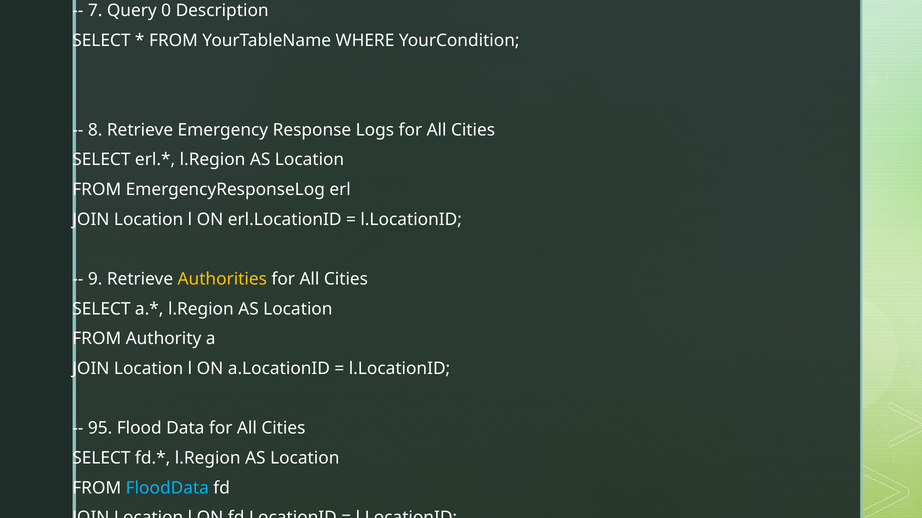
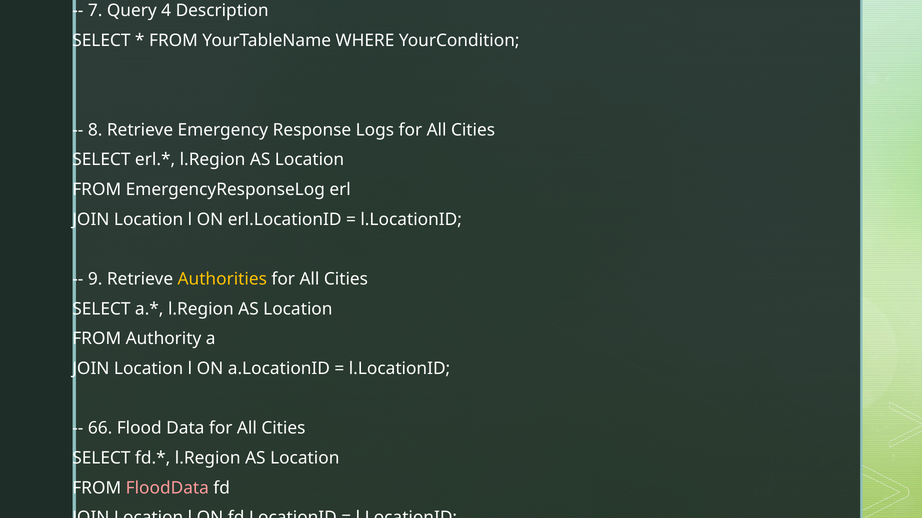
0: 0 -> 4 (166, 11)
95: 95 -> 66 (100, 429)
FloodData colour: light blue -> pink (167, 488)
